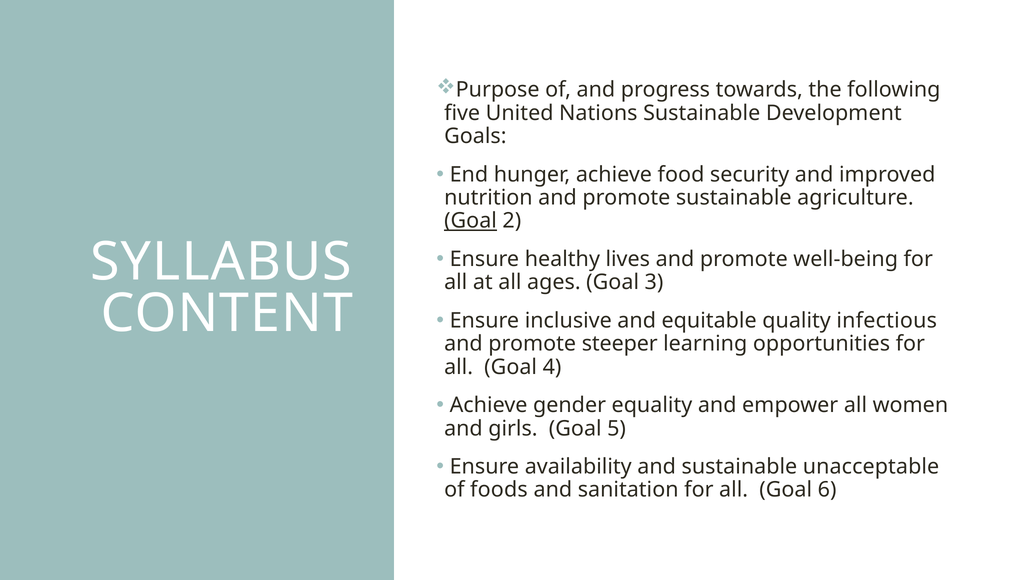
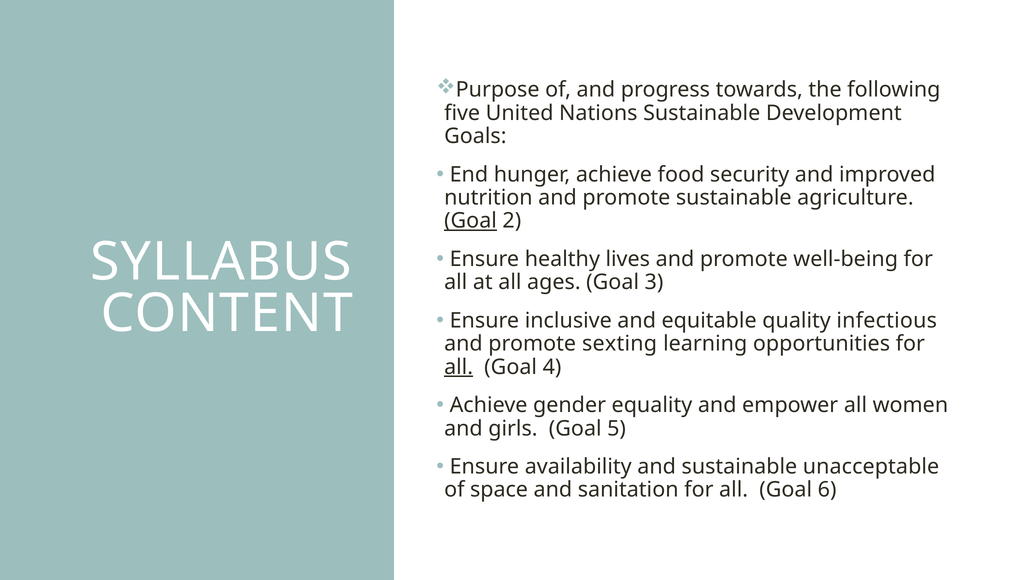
steeper: steeper -> sexting (620, 344)
all underline: none -> present (459, 367)
foods: foods -> space (499, 490)
